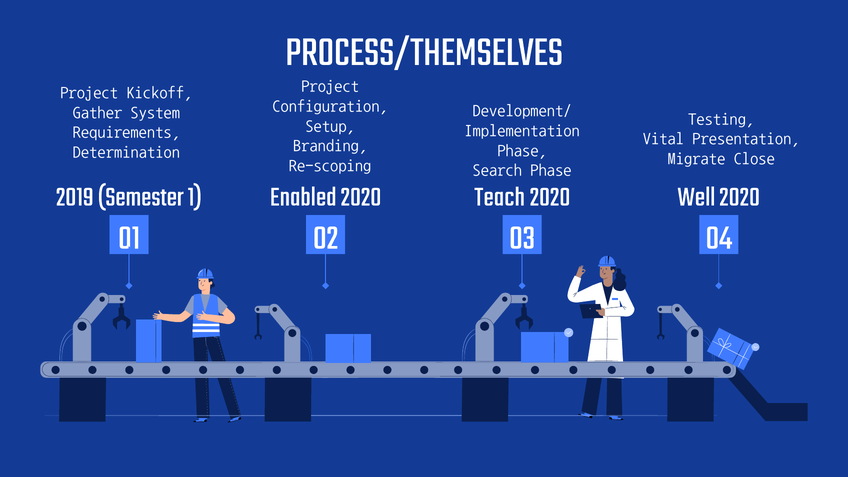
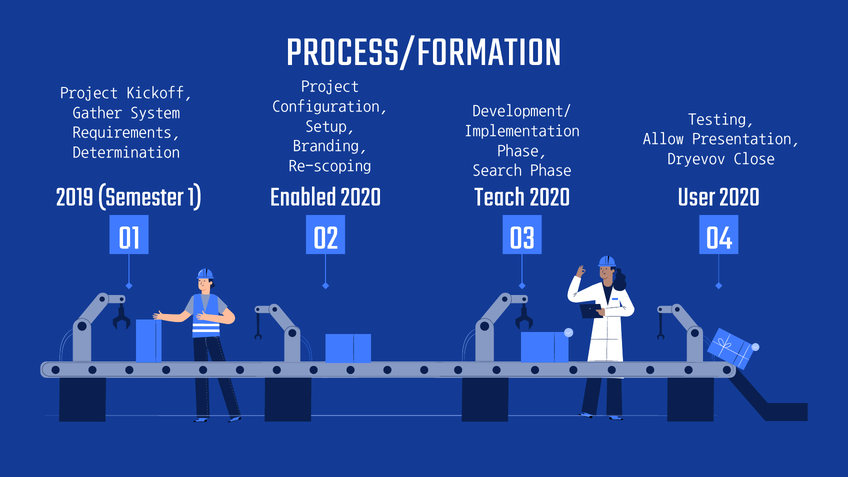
PROCESS/THEMSELVES: PROCESS/THEMSELVES -> PROCESS/FORMATION (424, 51)
Vital: Vital -> Allow (663, 138)
Migrate: Migrate -> Dryevov (696, 158)
Well: Well -> User (696, 196)
